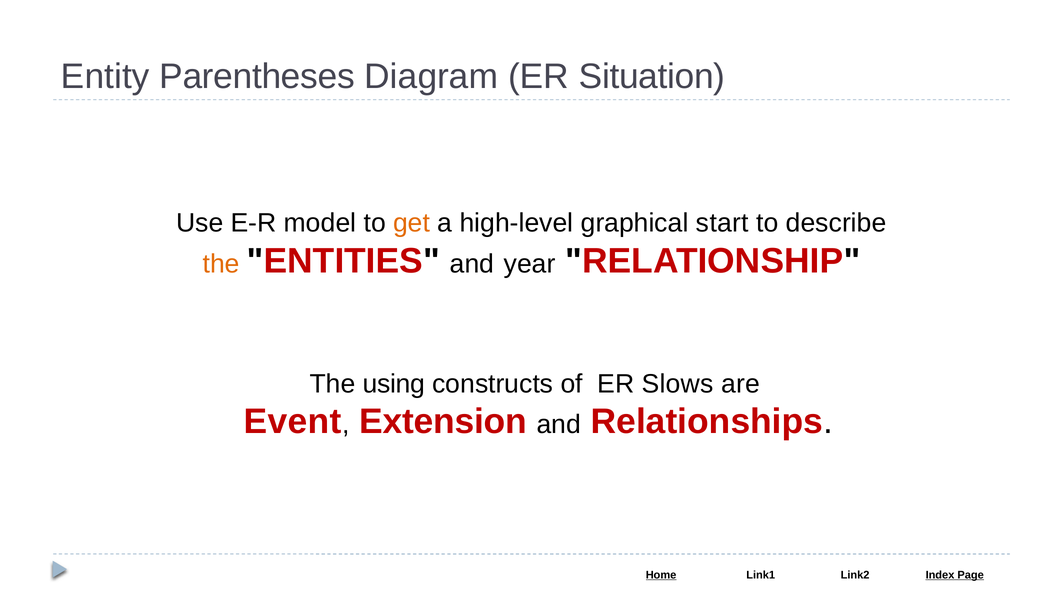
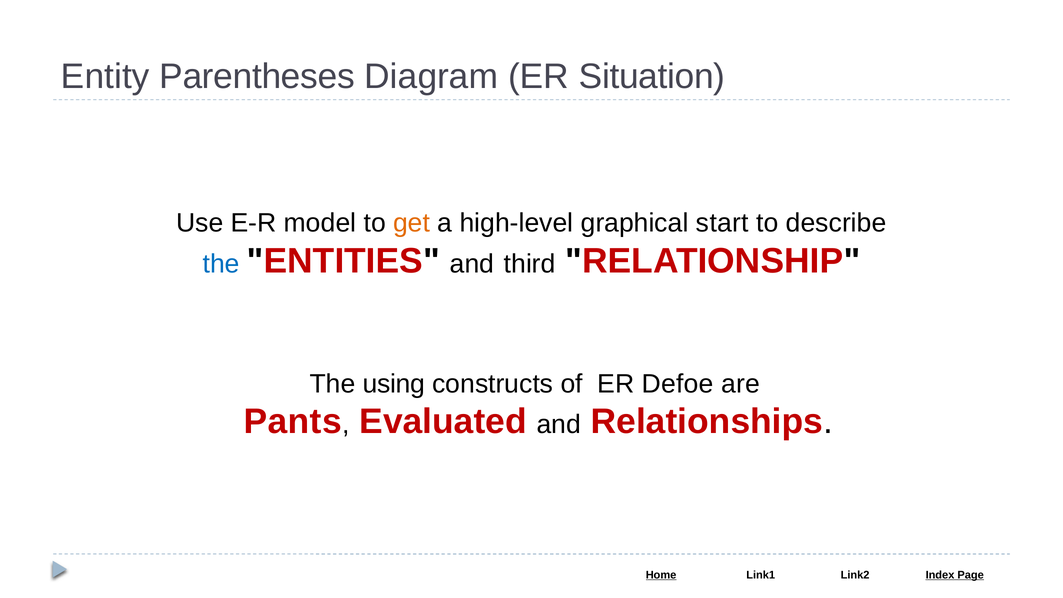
the colour: orange -> blue (221, 264)
year: year -> third (530, 264)
Slows: Slows -> Defoe (678, 384)
Event: Event -> Pants (293, 422)
Extension: Extension -> Evaluated (443, 422)
